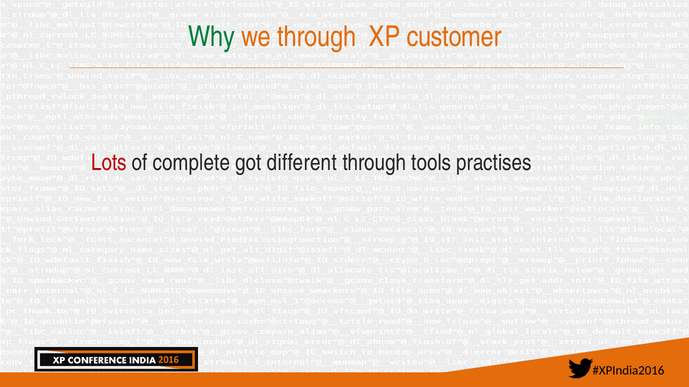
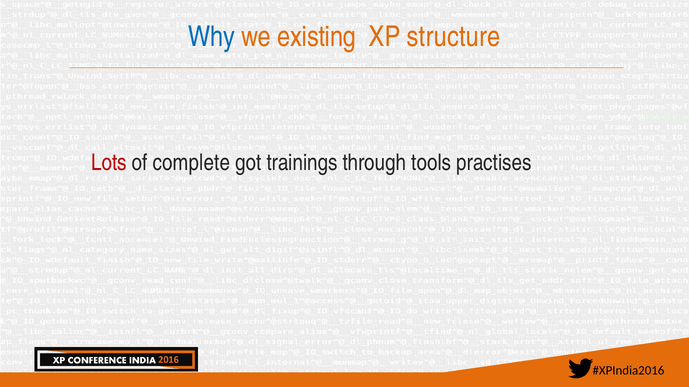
Why colour: green -> blue (211, 37)
we through: through -> existing (317, 37)
customer: customer -> structure (454, 37)
different: different -> trainings (302, 163)
